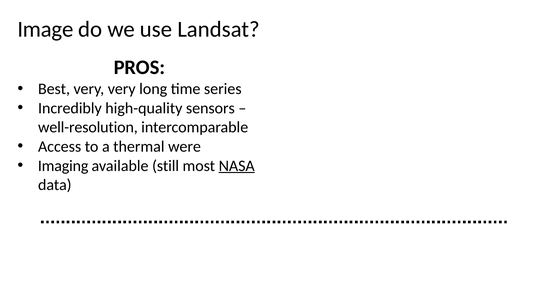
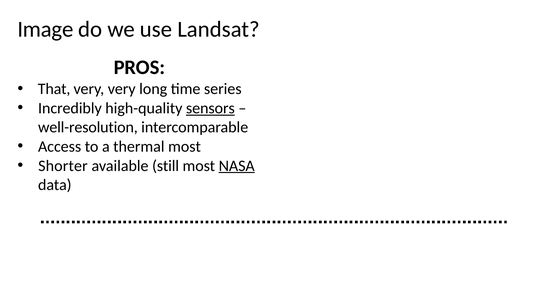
Best: Best -> That (54, 89)
sensors underline: none -> present (210, 108)
thermal were: were -> most (184, 147)
Imaging: Imaging -> Shorter (63, 166)
